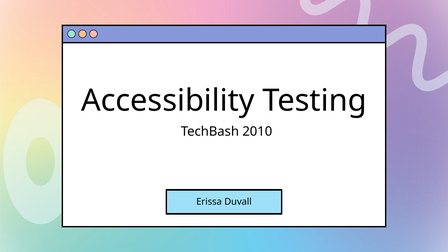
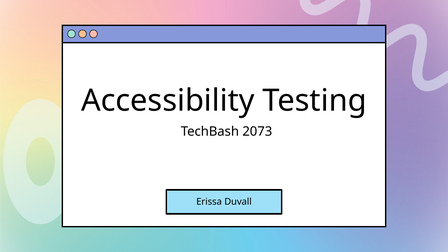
2010: 2010 -> 2073 (257, 132)
